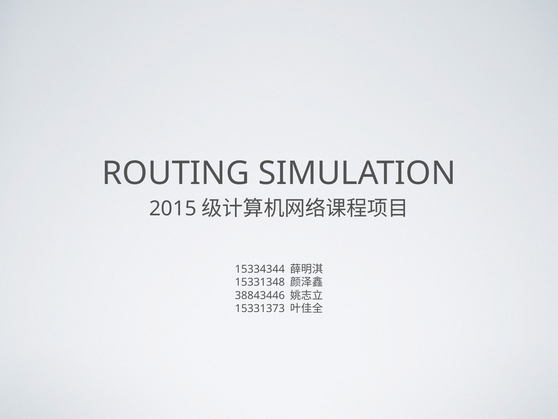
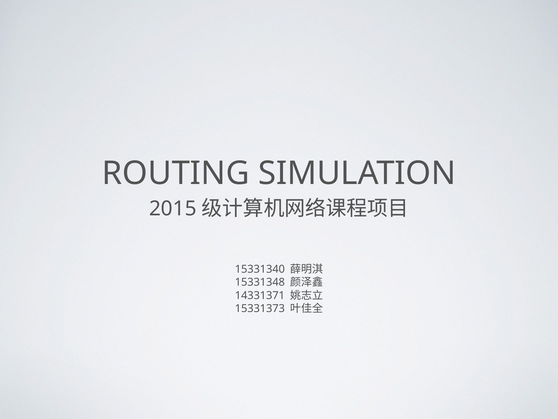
15334344: 15334344 -> 15331340 (260, 269)
38843446: 38843446 -> 14331371 (260, 295)
